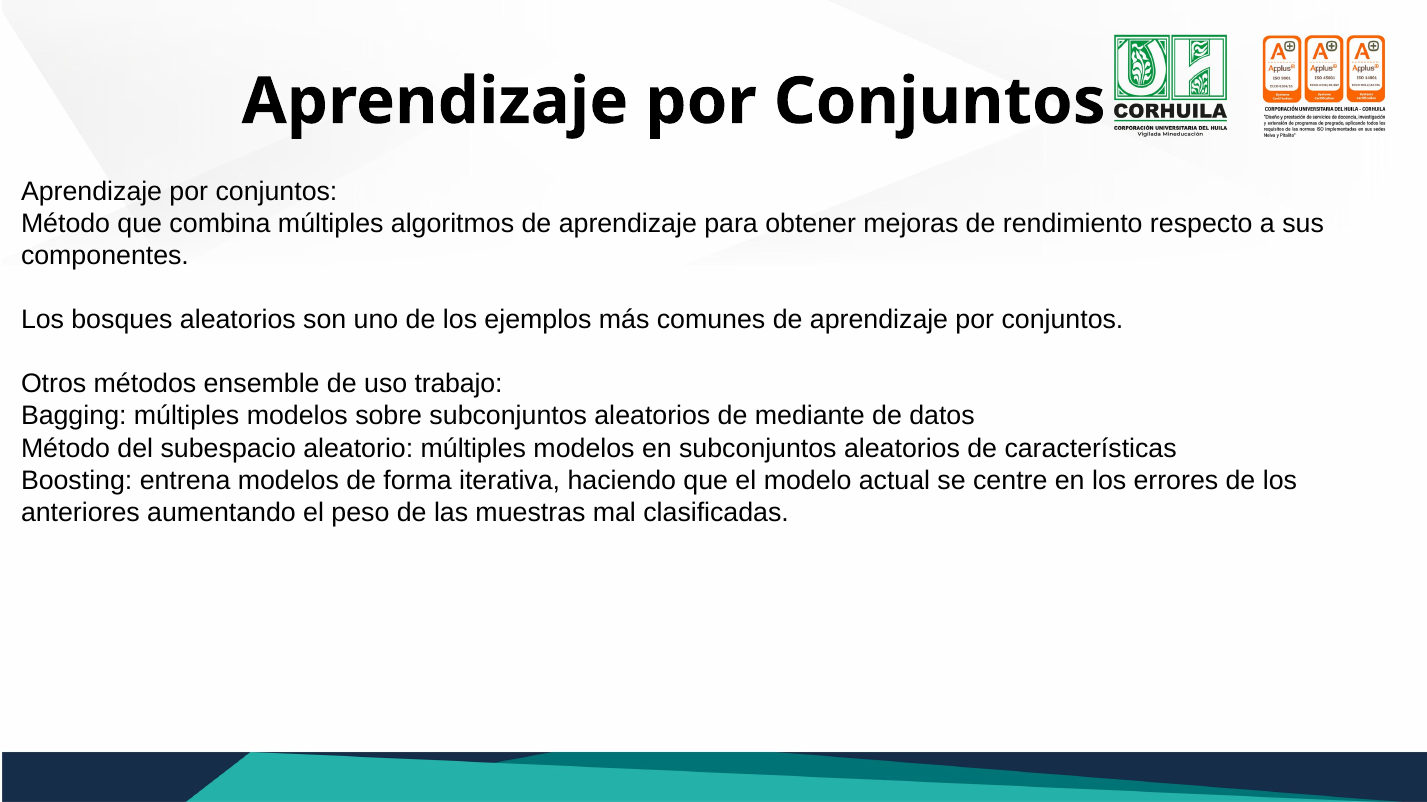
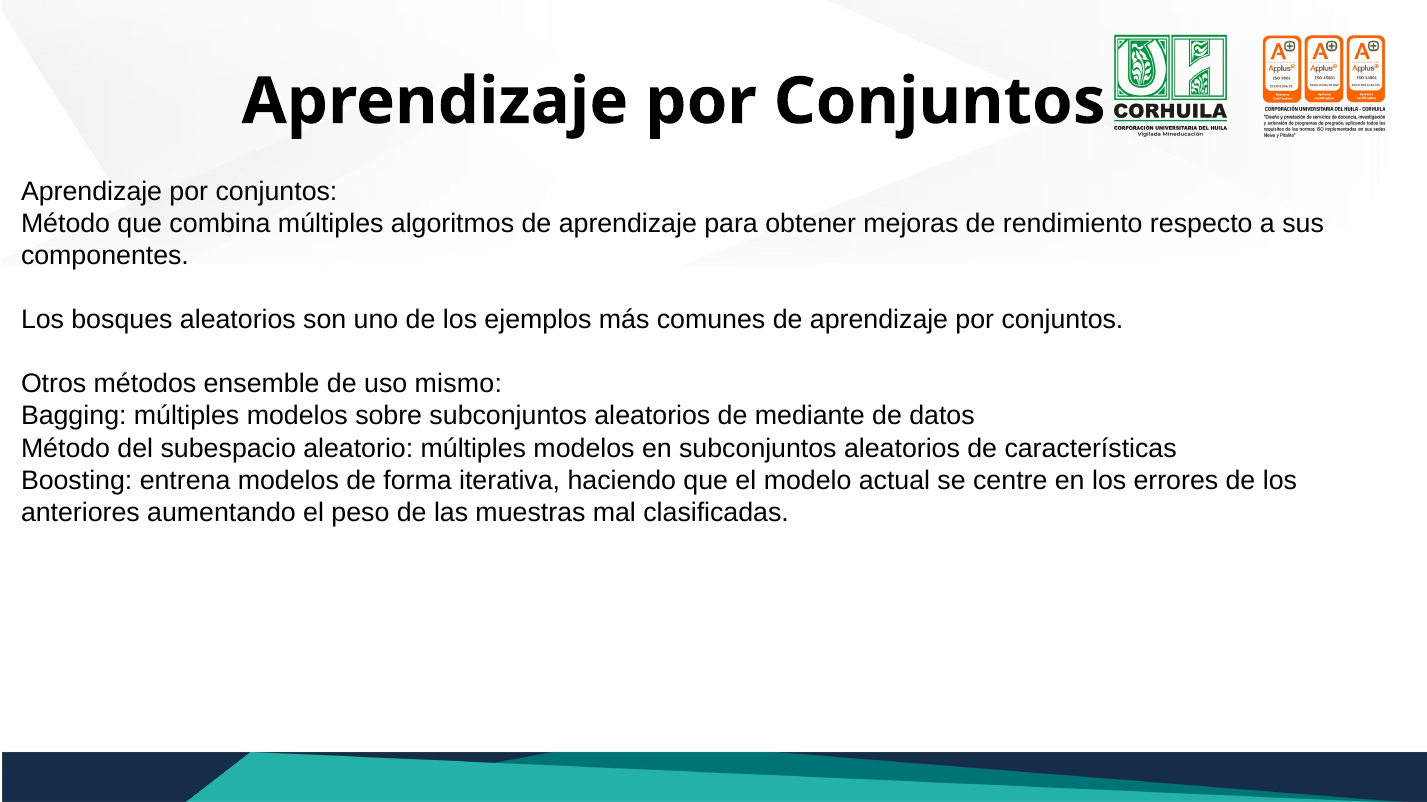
trabajo: trabajo -> mismo (458, 384)
